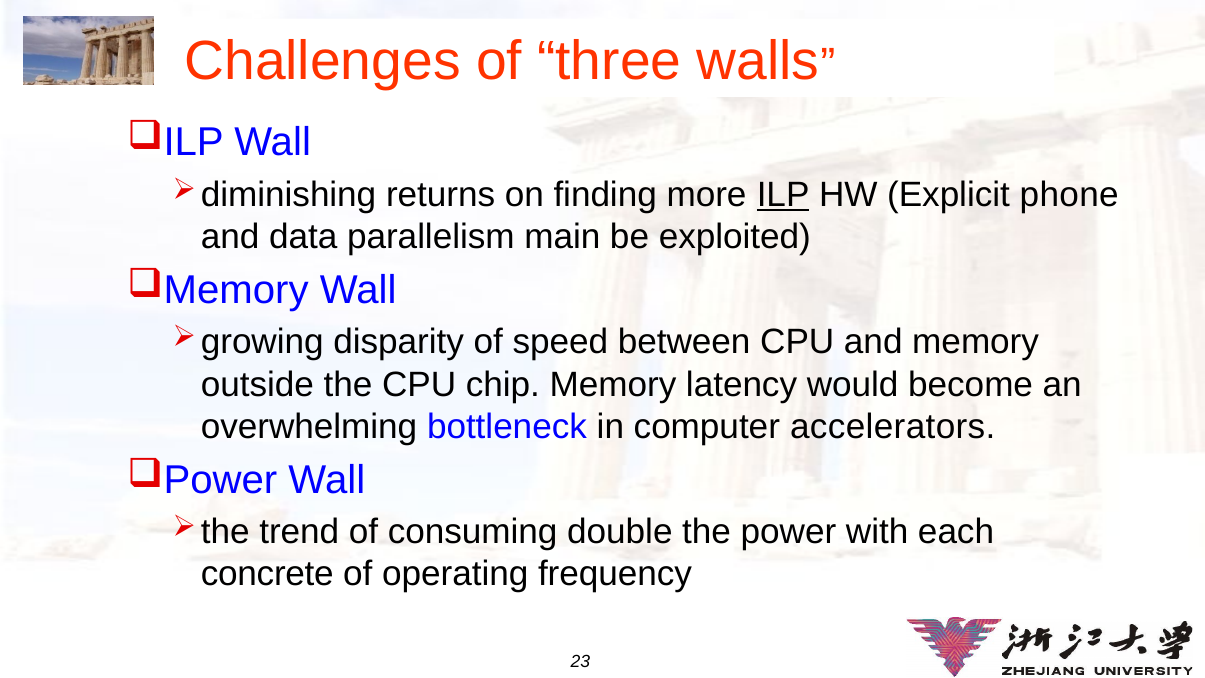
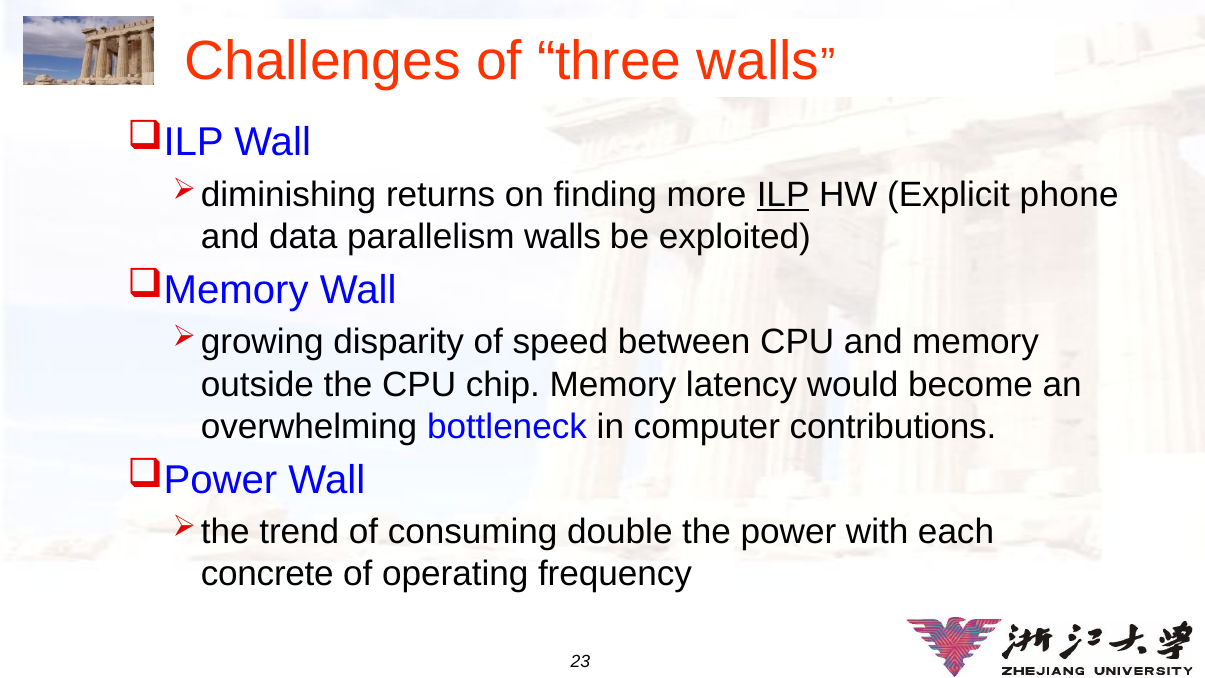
parallelism main: main -> walls (563, 237)
accelerators: accelerators -> contributions (893, 427)
